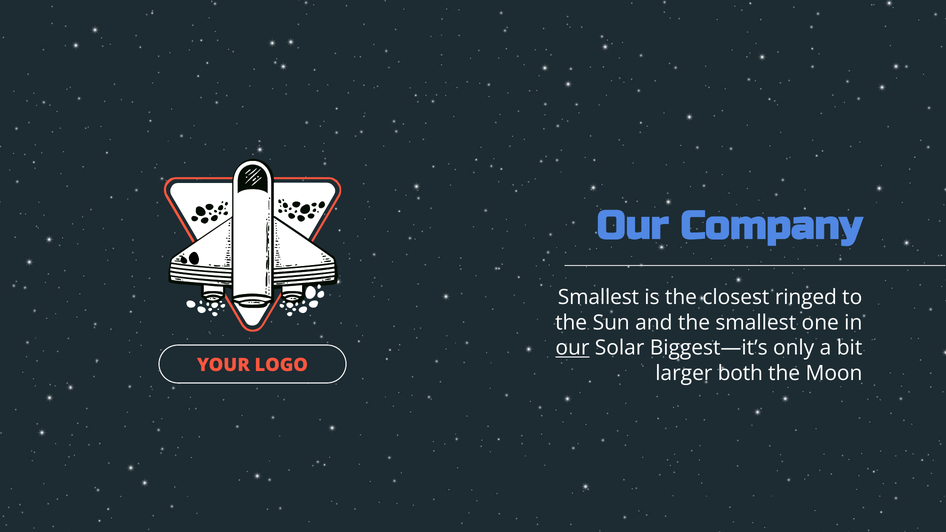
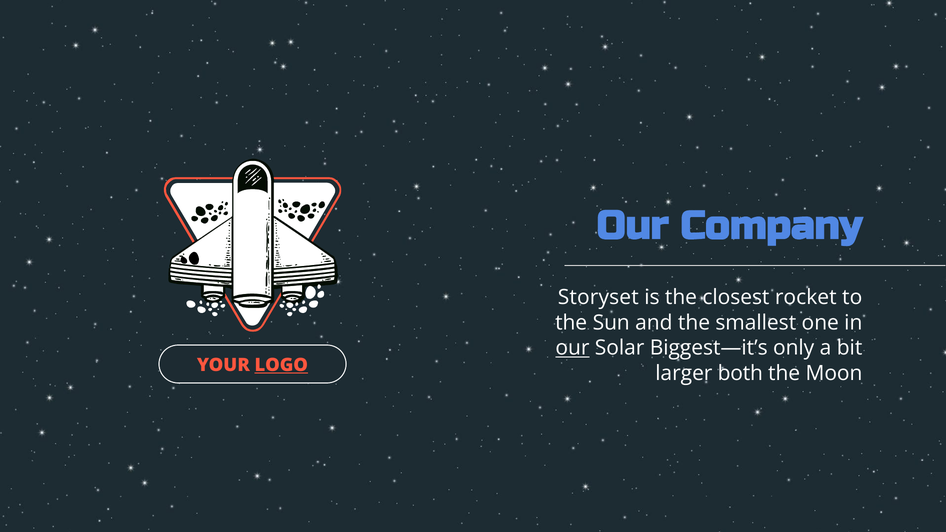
Smallest: Smallest -> Storyset (598, 298)
ringed: ringed -> rocket (806, 298)
LOGO underline: none -> present (281, 365)
